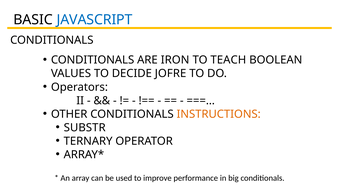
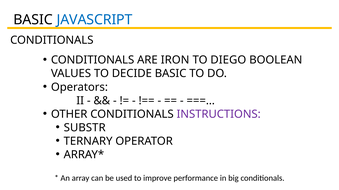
TEACH: TEACH -> DIEGO (228, 60)
DECIDE JOFRE: JOFRE -> BASIC (171, 74)
INSTRUCTIONS colour: orange -> purple (219, 114)
